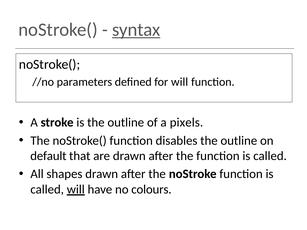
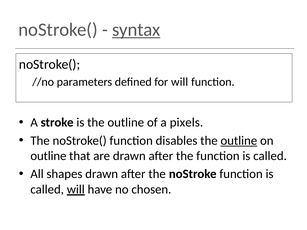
outline underline: none -> present (239, 141)
default: default -> outline (48, 156)
colours: colours -> chosen (151, 190)
